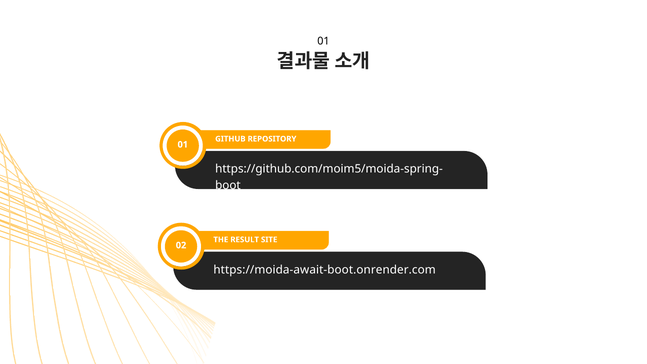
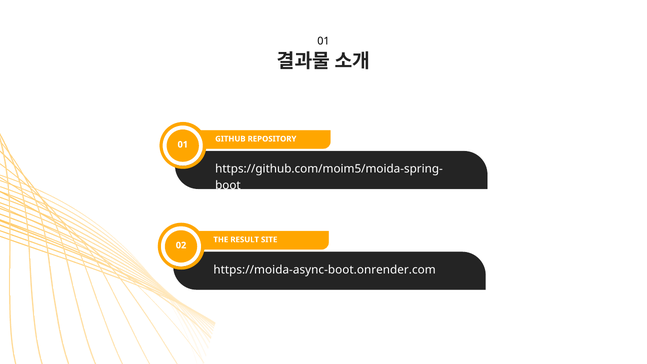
https://moida-await-boot.onrender.com: https://moida-await-boot.onrender.com -> https://moida-async-boot.onrender.com (325, 270)
